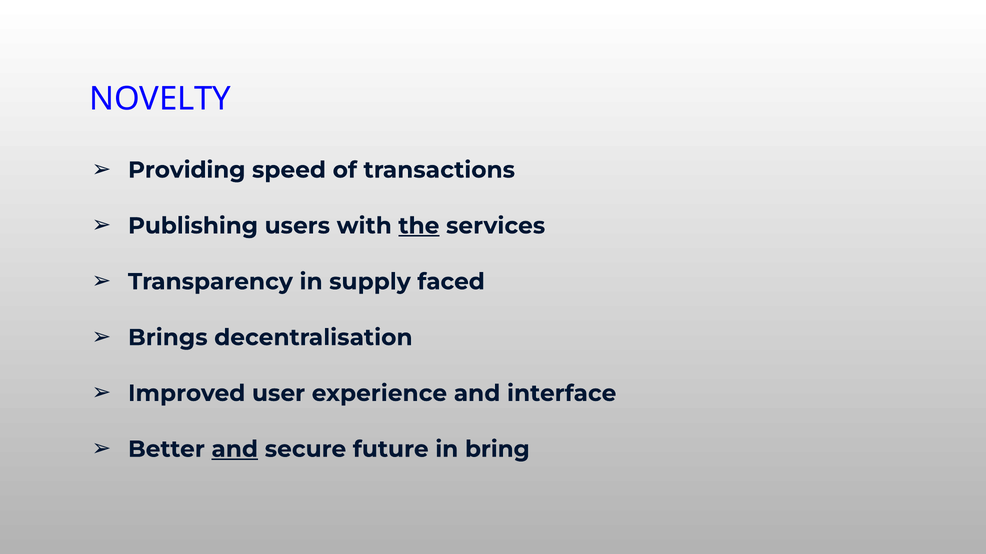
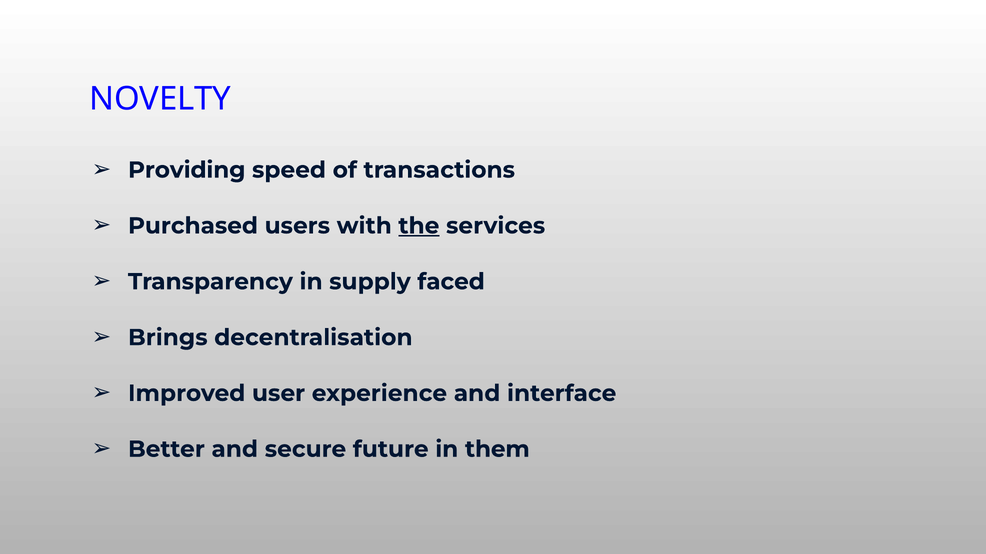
Publishing: Publishing -> Purchased (193, 226)
and underline: present -> none (235, 450)
bring: bring -> them (497, 450)
